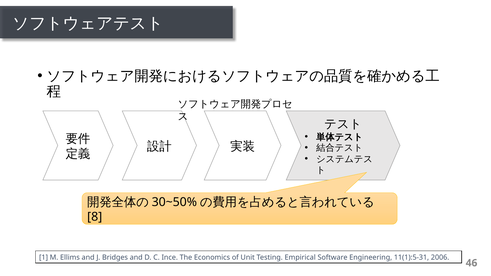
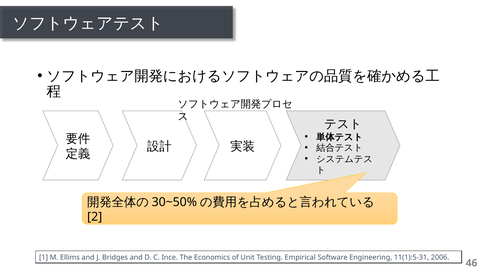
8: 8 -> 2 (95, 217)
